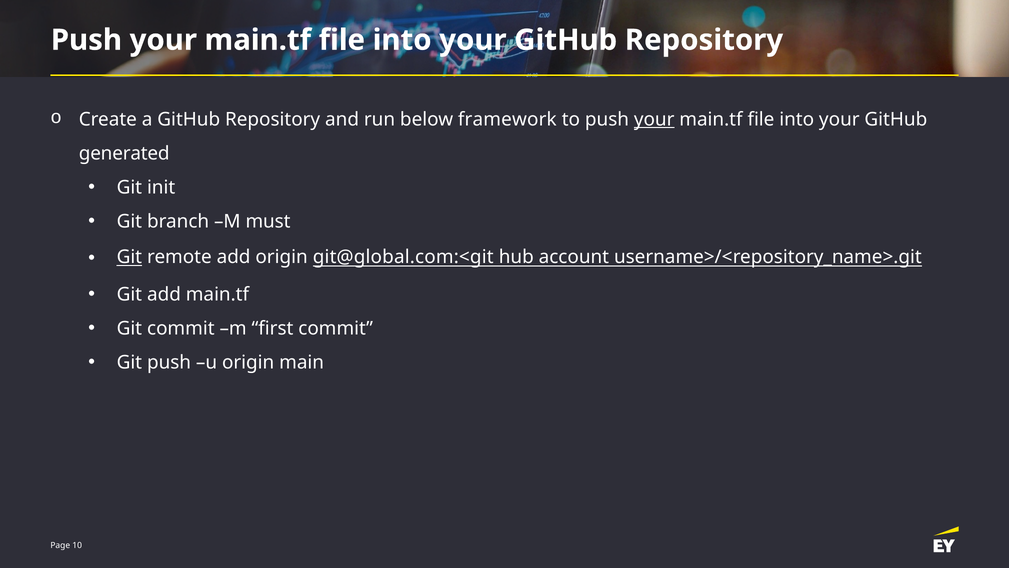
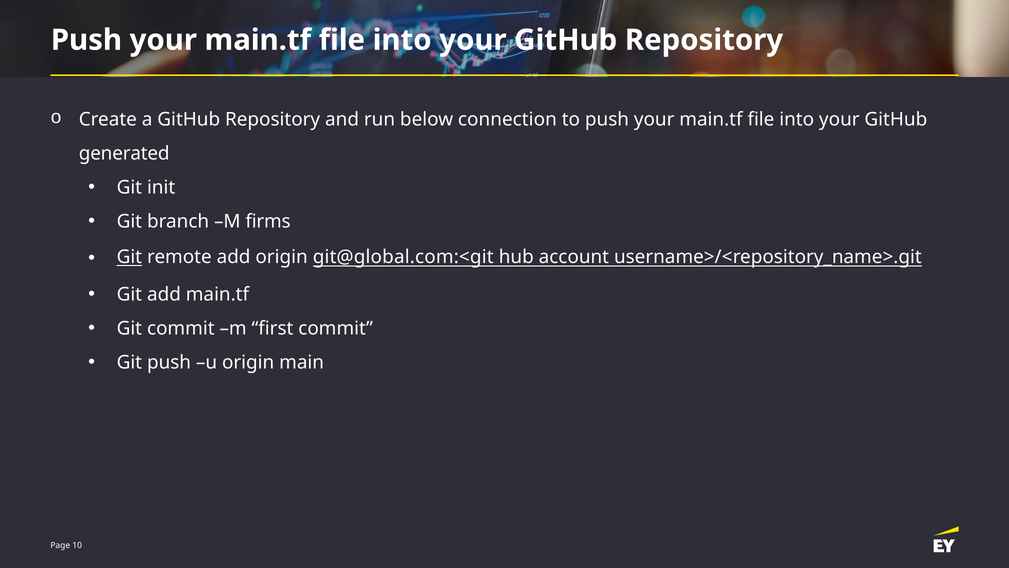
framework: framework -> connection (507, 119)
your underline: present -> none (654, 119)
must: must -> firms (268, 221)
